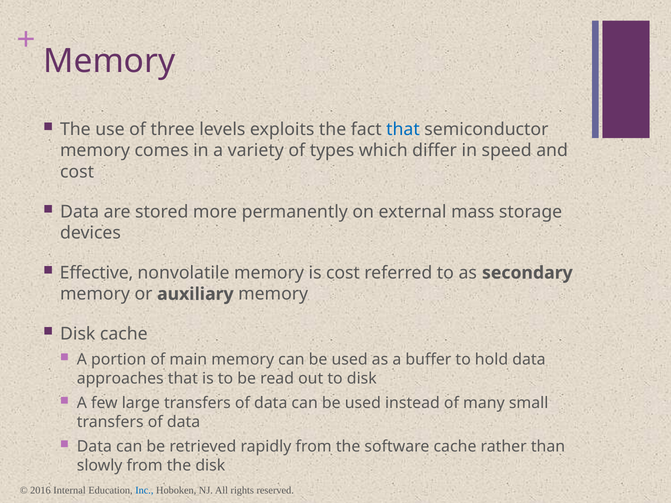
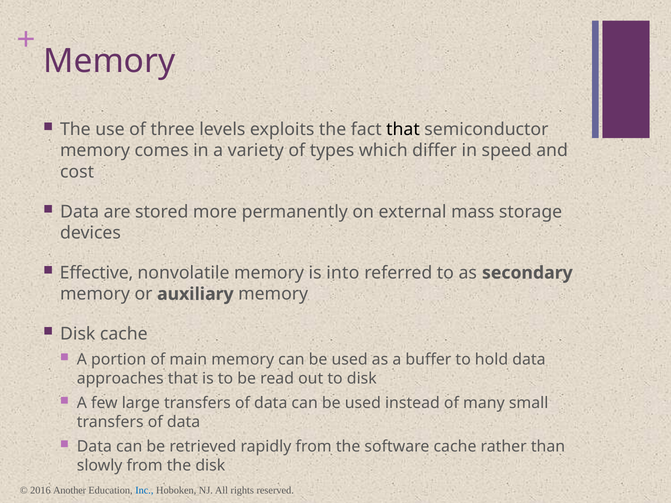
that colour: blue -> black (403, 129)
is cost: cost -> into (343, 273)
Internal: Internal -> Another (70, 491)
